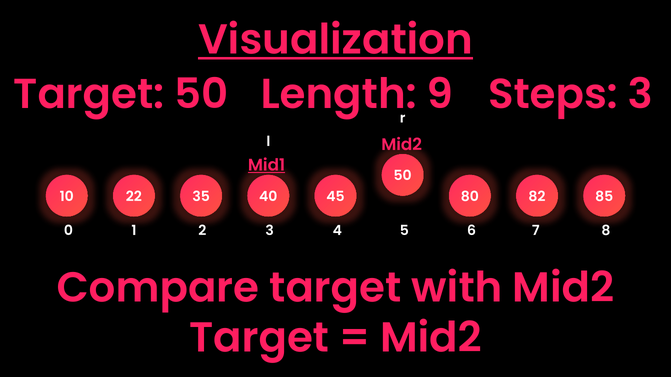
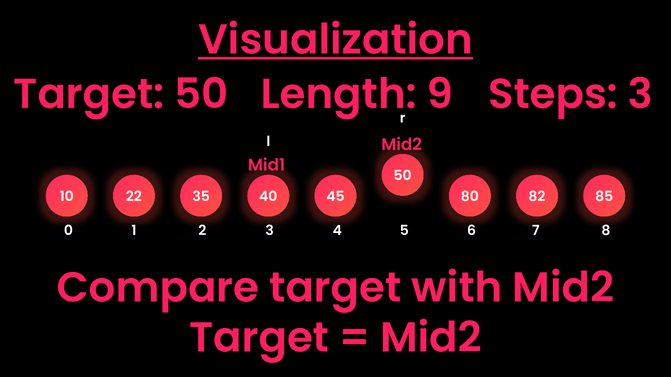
Mid1 underline: present -> none (266, 166)
